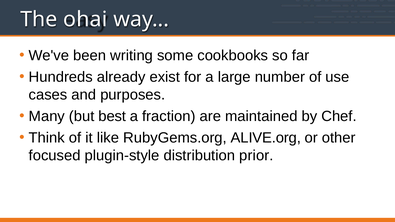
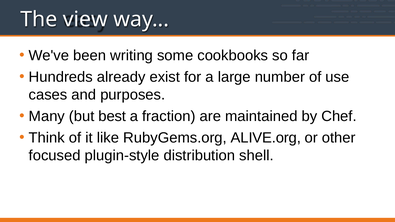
ohai: ohai -> view (85, 19)
prior: prior -> shell (256, 156)
